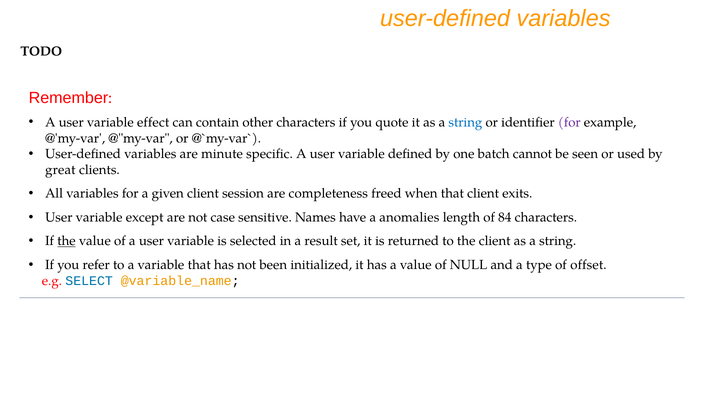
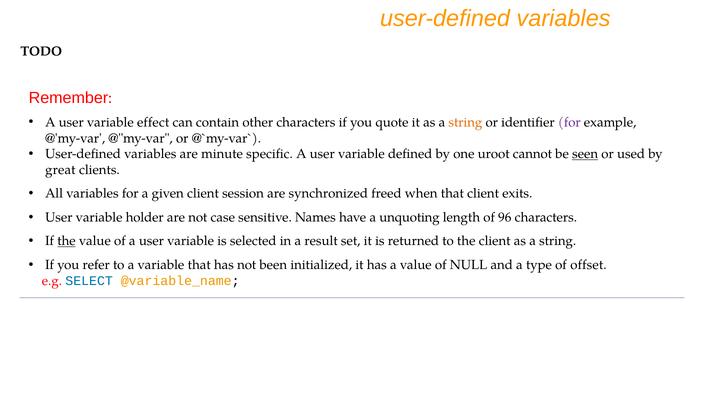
string colour: blue -> orange (465, 122)
batch: batch -> uroot (494, 154)
seen underline: none -> present (585, 154)
completeness: completeness -> synchronized (328, 194)
except: except -> holder (145, 217)
anomalies: anomalies -> unquoting (409, 217)
84: 84 -> 96 (505, 217)
